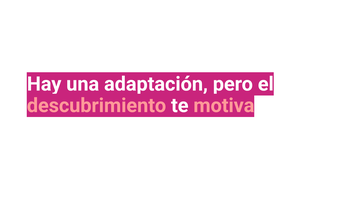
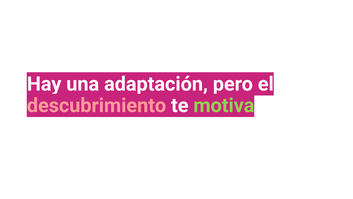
motiva colour: pink -> light green (224, 105)
